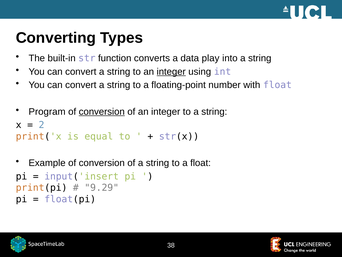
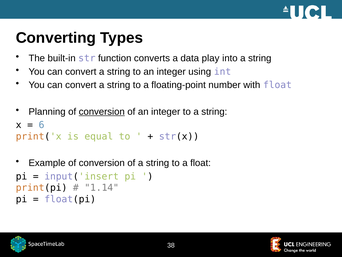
integer underline: present -> none (171, 72)
Program: Program -> Planning (47, 111)
2: 2 -> 6 (42, 125)
9.29: 9.29 -> 1.14 (102, 187)
